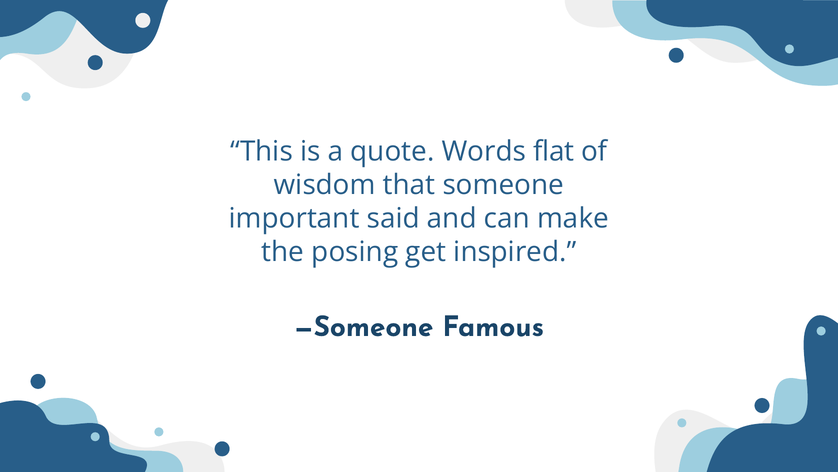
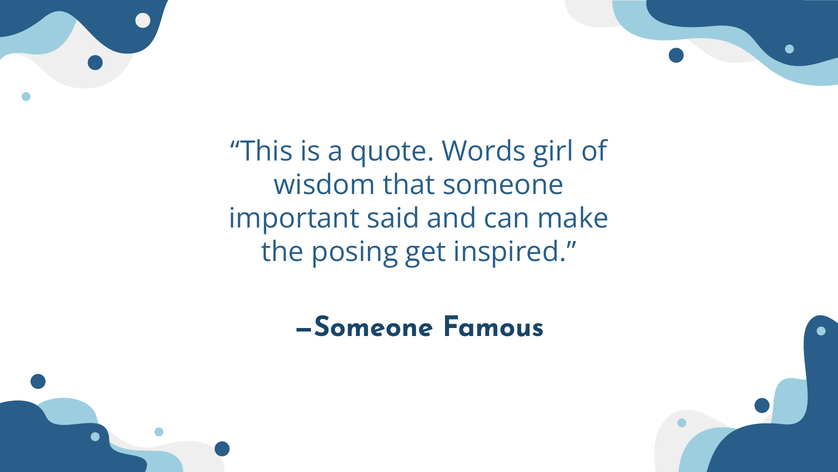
flat: flat -> girl (554, 151)
